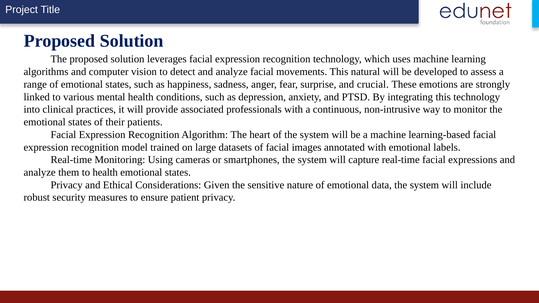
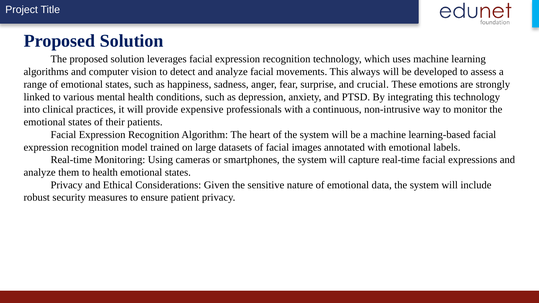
natural: natural -> always (365, 72)
associated: associated -> expensive (202, 110)
